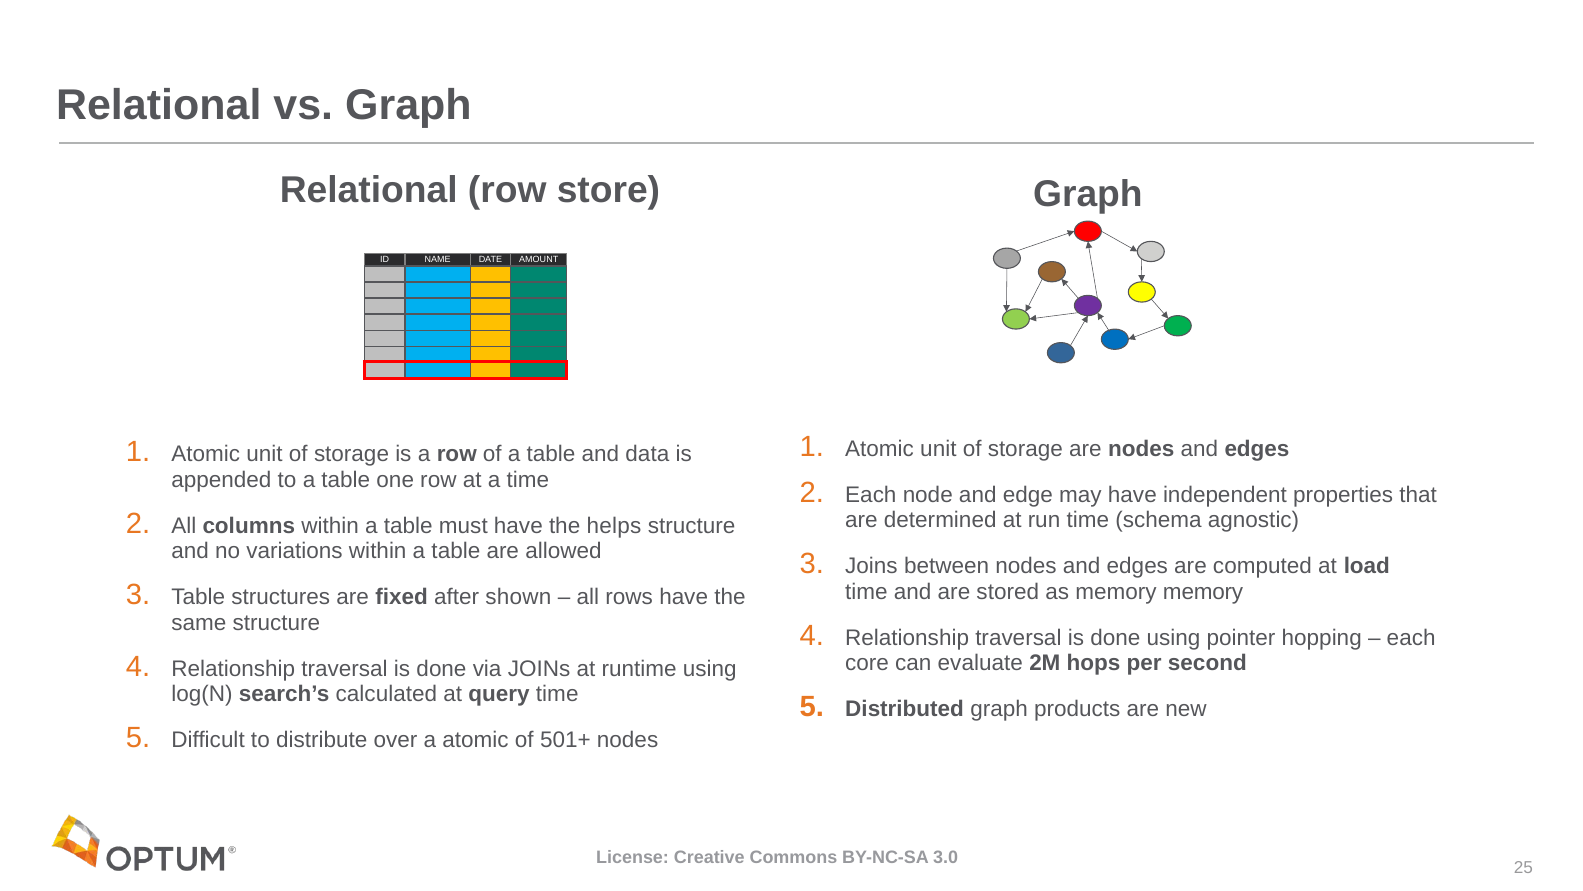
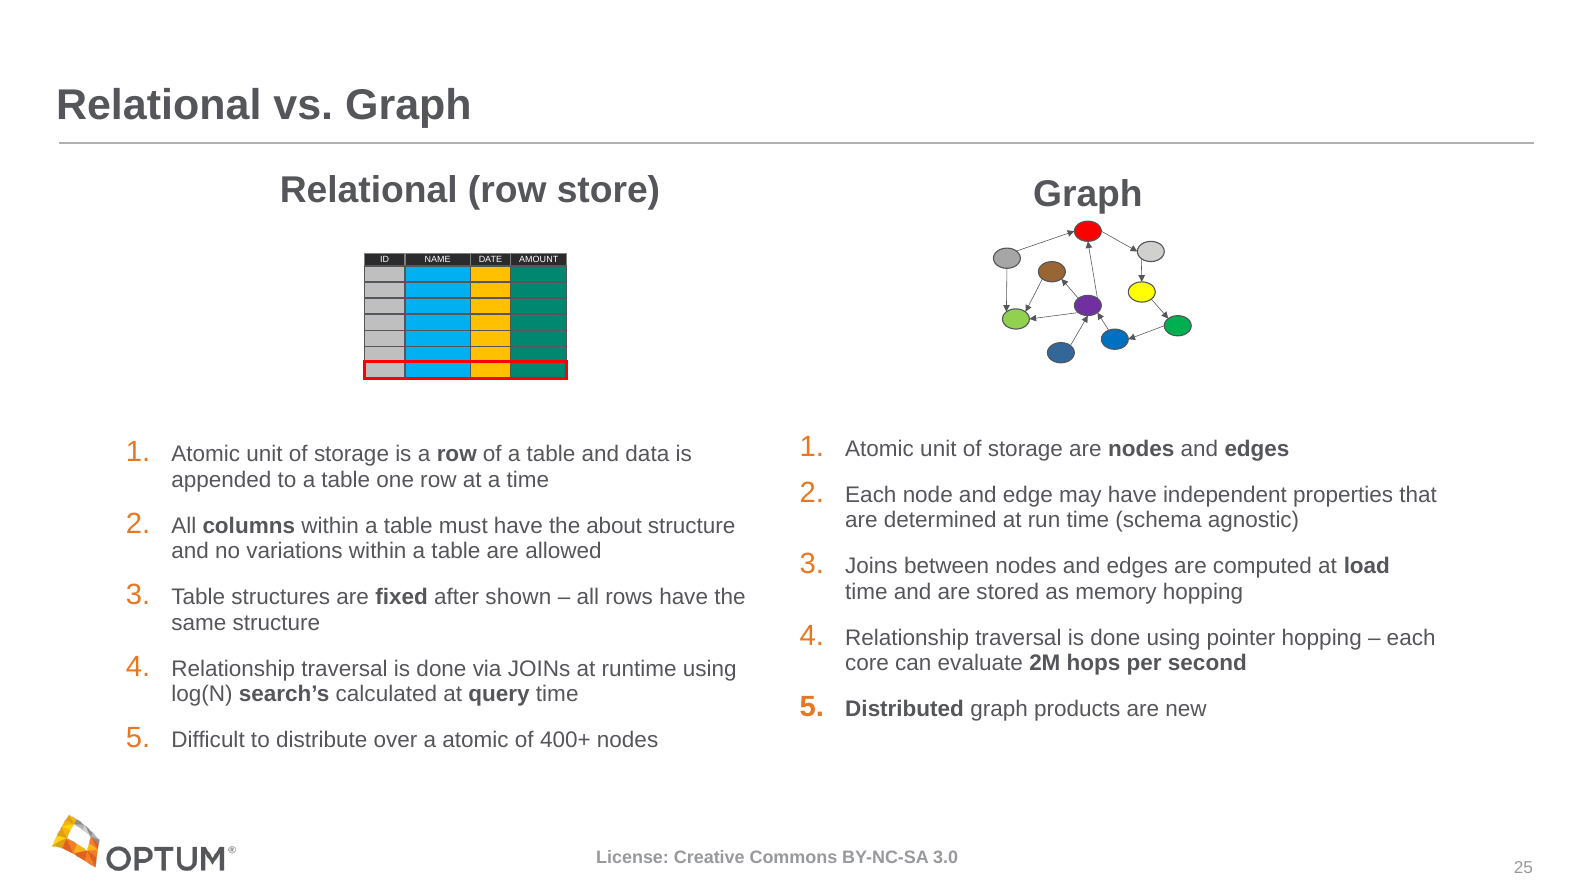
helps: helps -> about (614, 525)
memory memory: memory -> hopping (1203, 592)
501+: 501+ -> 400+ (565, 740)
